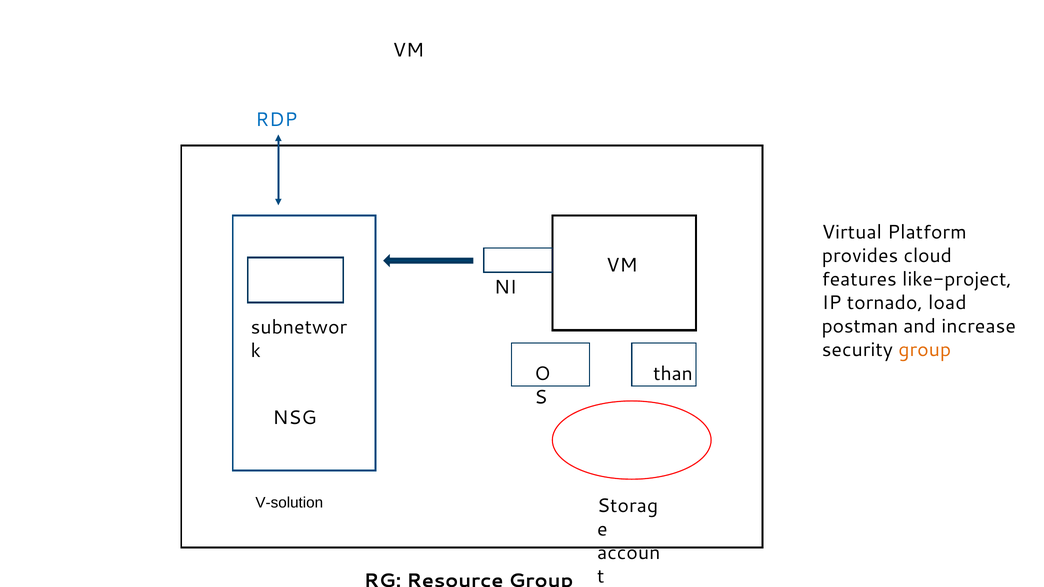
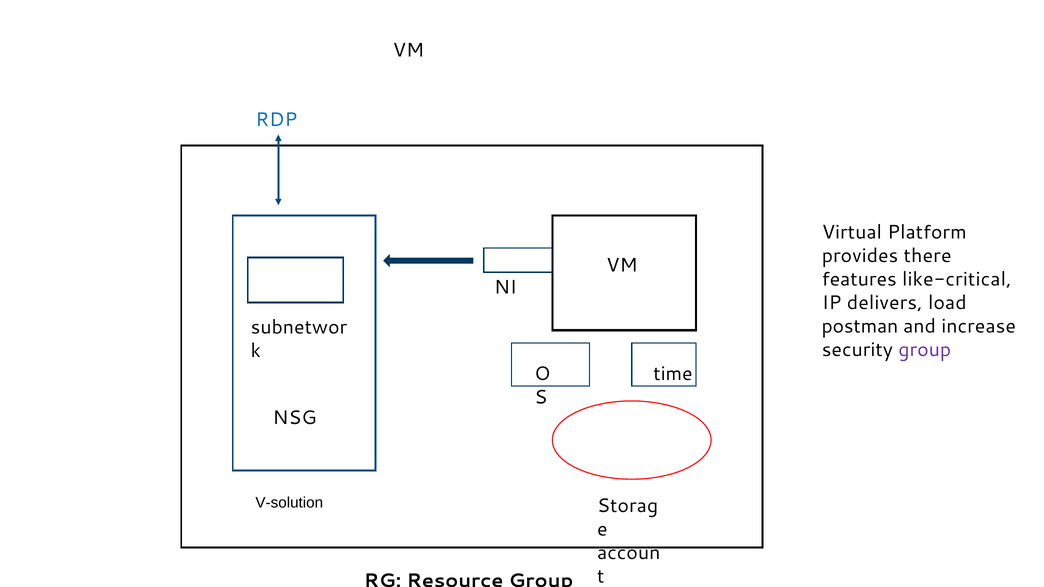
cloud: cloud -> there (928, 256)
like-project: like-project -> like-critical (957, 280)
tornado: tornado -> delivers (885, 303)
group colour: orange -> purple (925, 350)
than: than -> time (673, 374)
